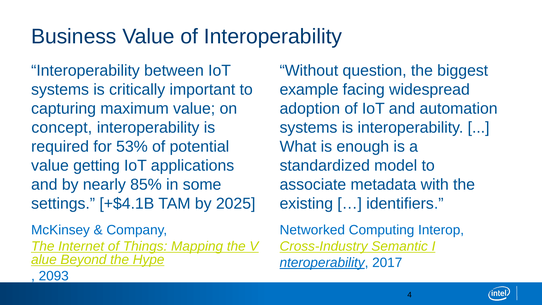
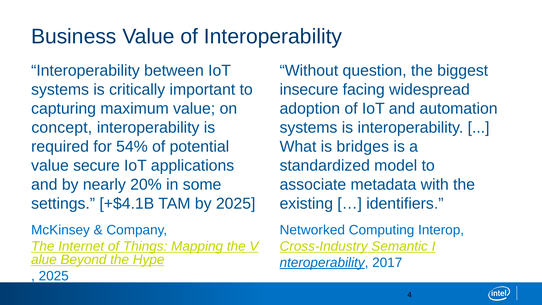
example: example -> insecure (309, 90)
53%: 53% -> 54% (132, 146)
enough: enough -> bridges (363, 146)
getting: getting -> secure (97, 165)
85%: 85% -> 20% (146, 184)
2093: 2093 -> 2025 (54, 276)
